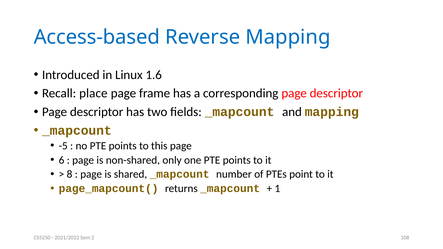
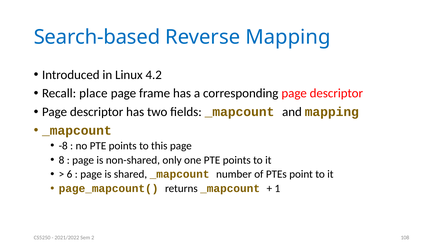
Access-based: Access-based -> Search-based (97, 37)
1.6: 1.6 -> 4.2 (154, 75)
-5: -5 -> -8 (63, 146)
6: 6 -> 8 (61, 160)
8: 8 -> 6 (69, 174)
